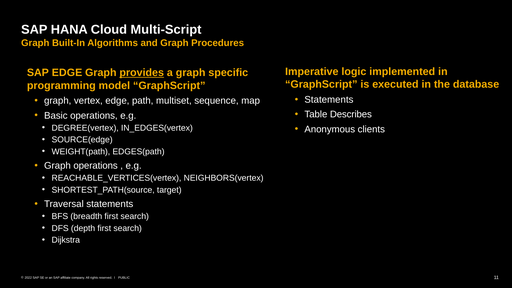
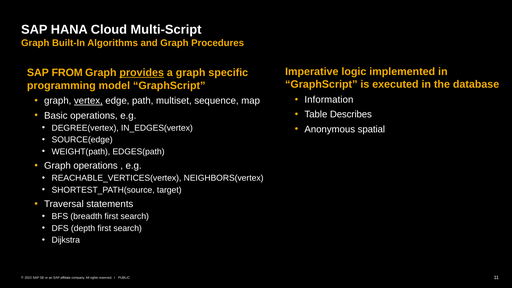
SAP EDGE: EDGE -> FROM (67, 73)
Statements: Statements -> Information (329, 100)
vertex underline: none -> present (88, 101)
clients: clients -> spatial (371, 129)
